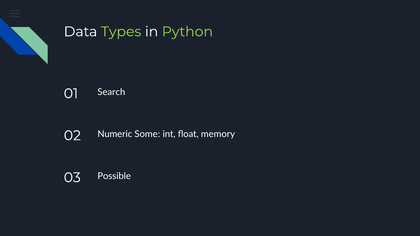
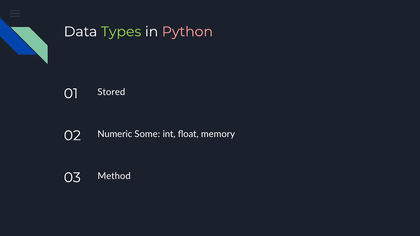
Python colour: light green -> pink (187, 32)
Search: Search -> Stored (111, 92)
Possible: Possible -> Method (114, 176)
